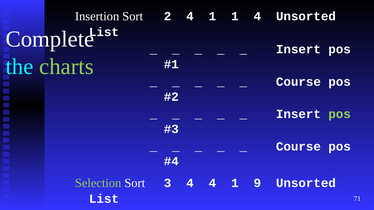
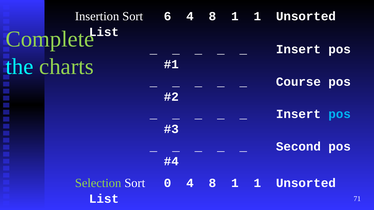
2: 2 -> 6 (168, 16)
1: 1 -> 8 (212, 16)
4: 4 -> 1 (257, 16)
Complete colour: white -> light green (50, 39)
pos colour: light green -> light blue (340, 114)
Course: Course -> Second (298, 147)
3: 3 -> 0 (168, 183)
4: 4 -> 8 (212, 183)
9: 9 -> 1 (257, 183)
